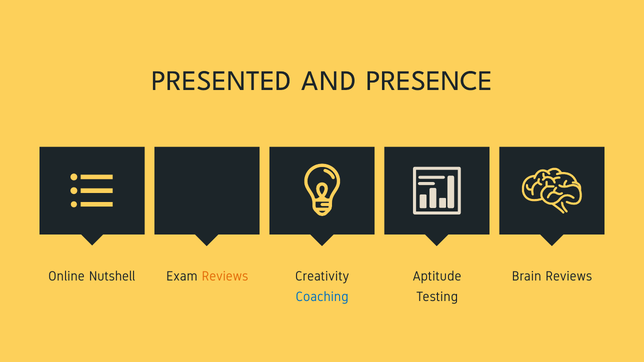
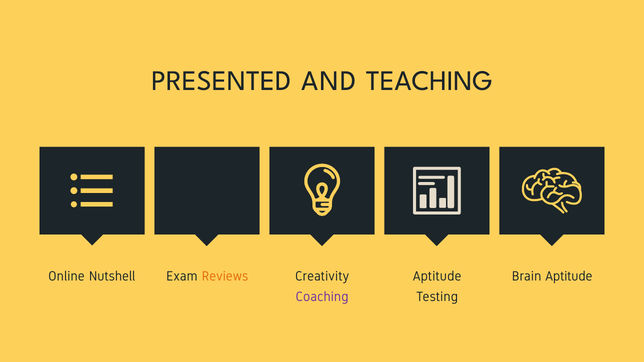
PRESENCE: PRESENCE -> TEACHING (429, 81)
Brain Reviews: Reviews -> Aptitude (569, 277)
Coaching colour: blue -> purple (322, 297)
